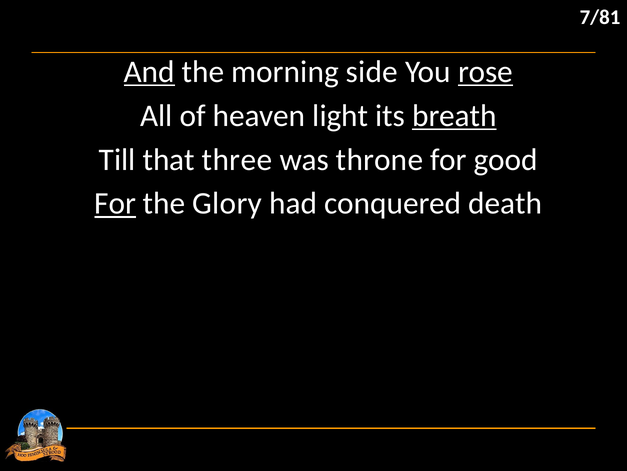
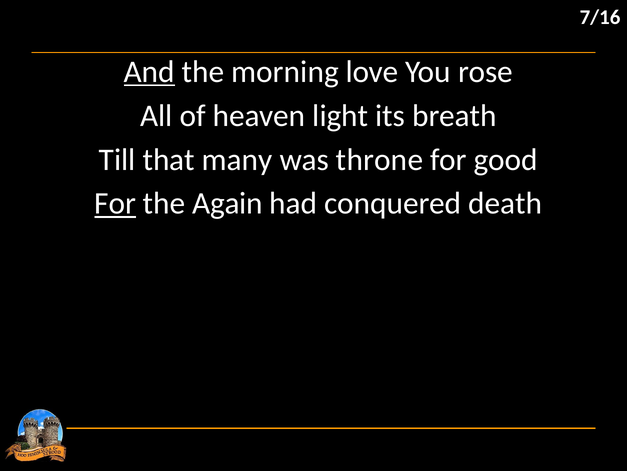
7/81: 7/81 -> 7/16 (600, 17)
side: side -> love (372, 72)
rose underline: present -> none (485, 72)
breath underline: present -> none (454, 116)
three: three -> many (237, 159)
Glory: Glory -> Again (227, 203)
